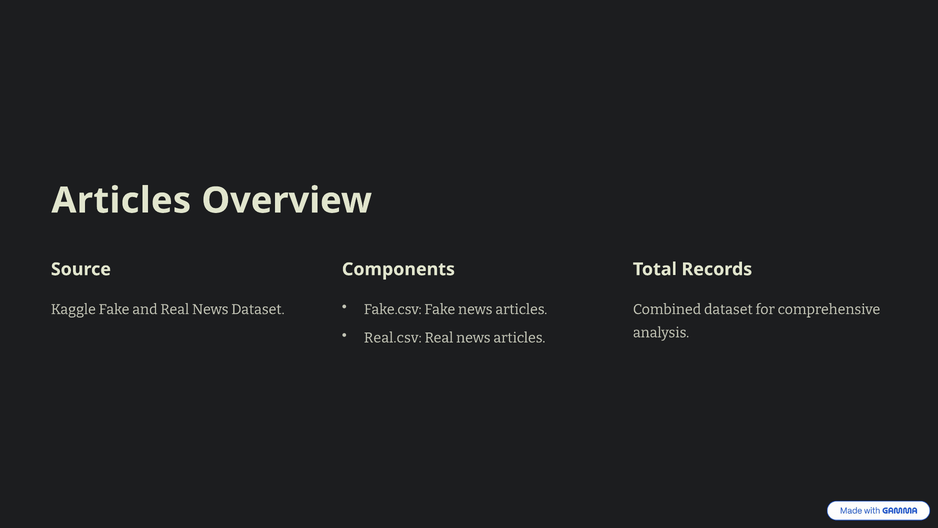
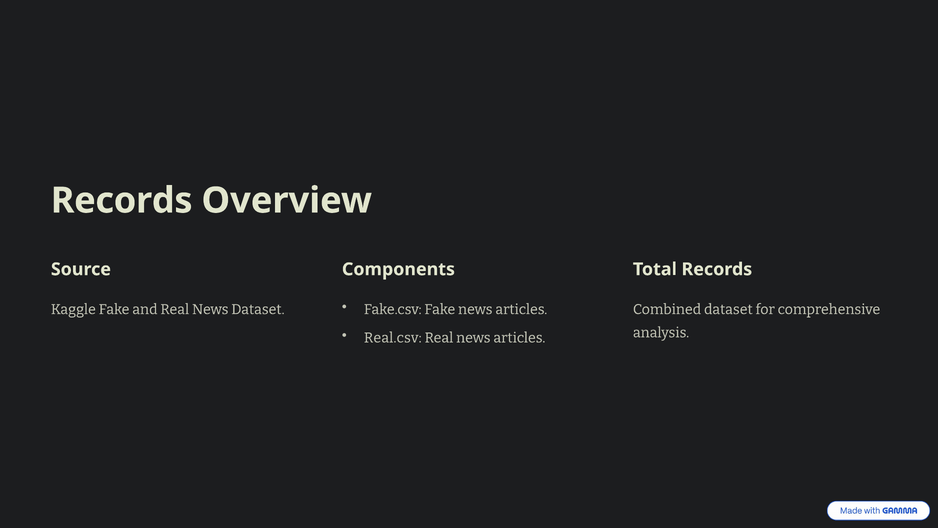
Articles: Articles -> Records (122, 200)
